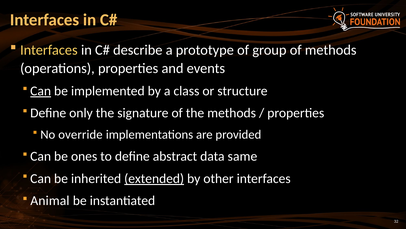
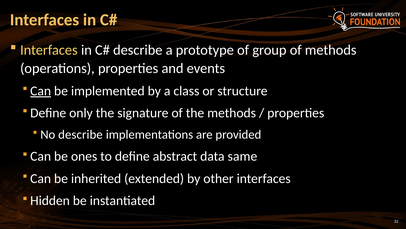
No override: override -> describe (80, 134)
extended underline: present -> none (154, 178)
Animal: Animal -> Hidden (50, 200)
